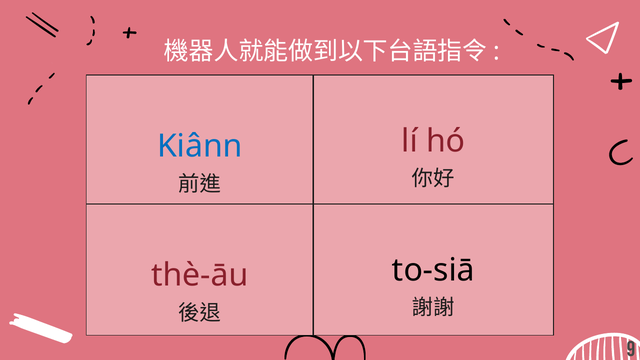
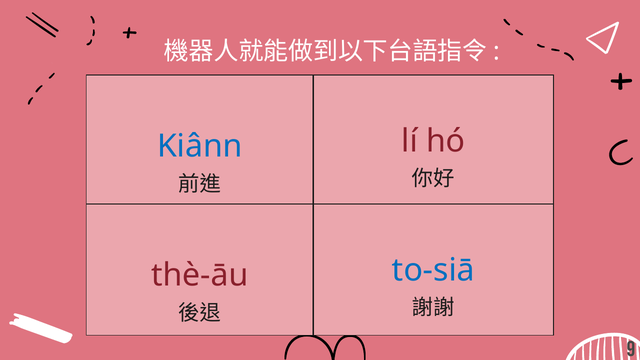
to-siā colour: black -> blue (433, 270)
